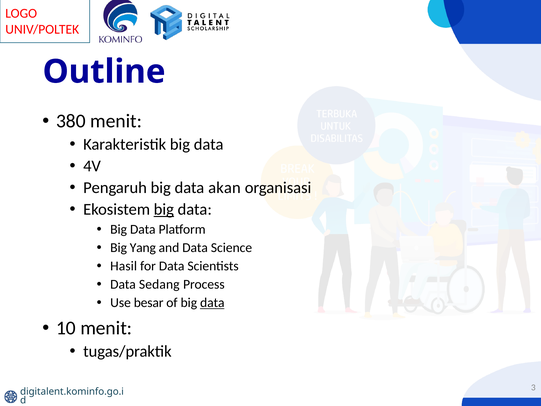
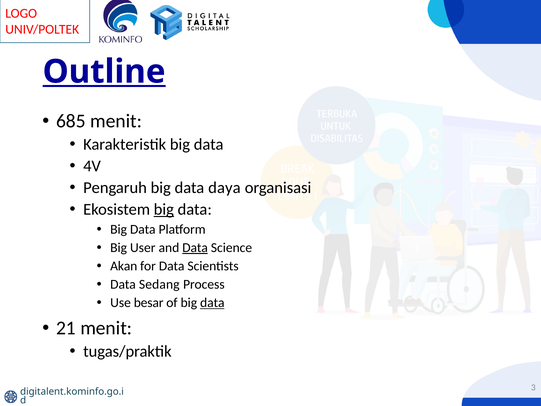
Outline underline: none -> present (104, 72)
380: 380 -> 685 (71, 121)
akan: akan -> daya (224, 188)
Yang: Yang -> User (143, 248)
Data underline: none -> present (195, 248)
Hasil: Hasil -> Akan (124, 266)
10: 10 -> 21 (66, 328)
